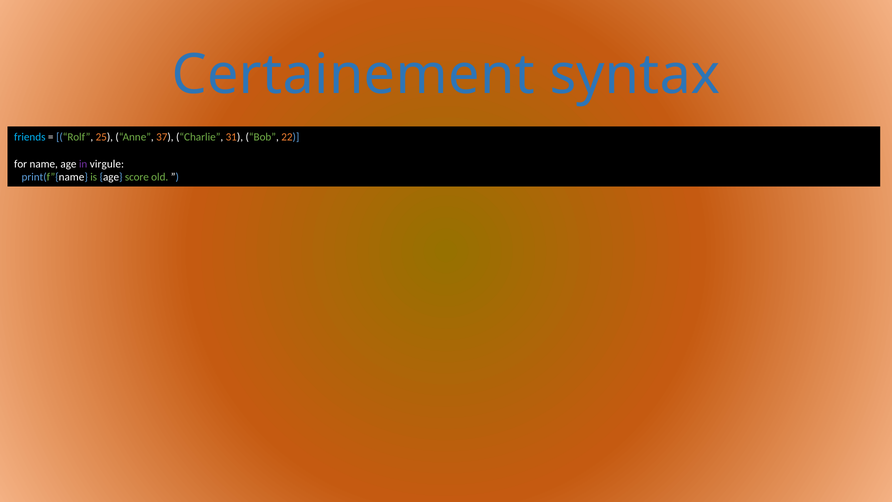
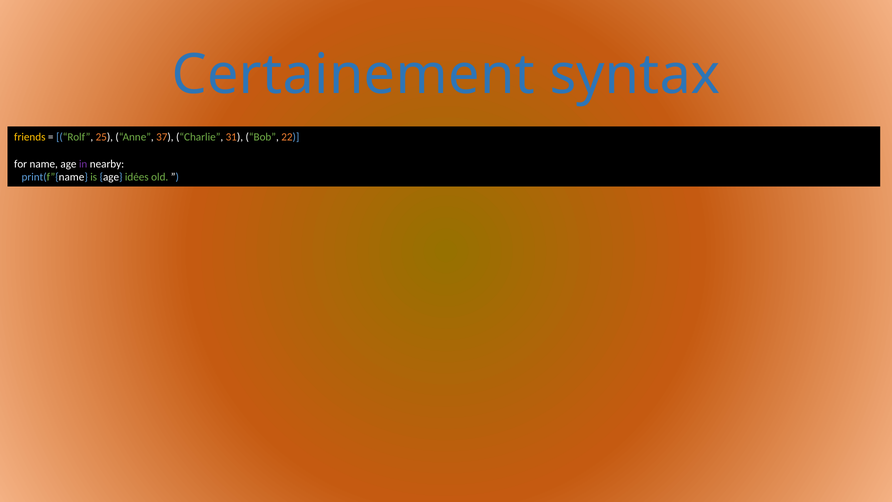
friends colour: light blue -> yellow (30, 137)
virgule: virgule -> nearby (107, 164)
score: score -> idées (137, 177)
